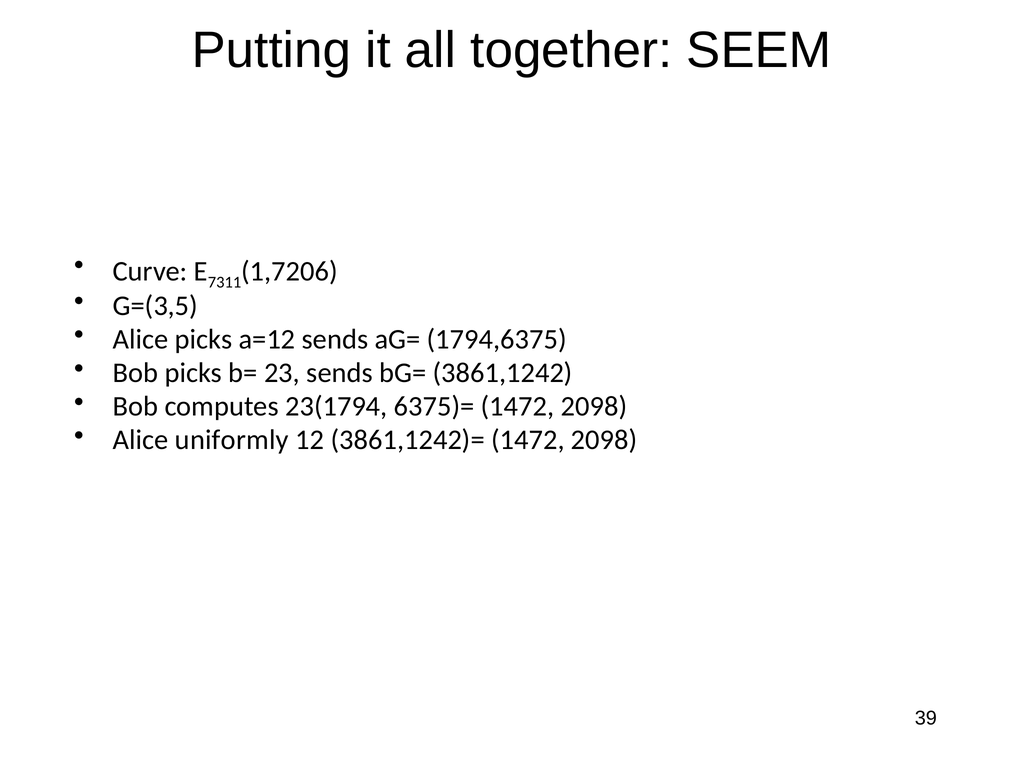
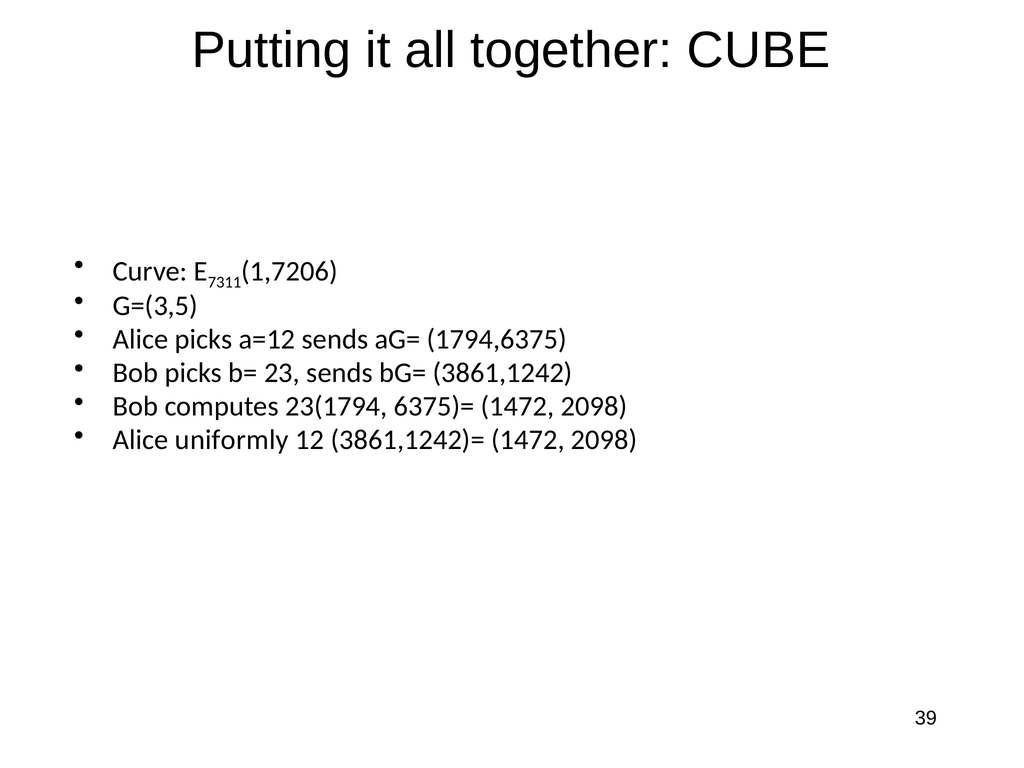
SEEM: SEEM -> CUBE (759, 51)
